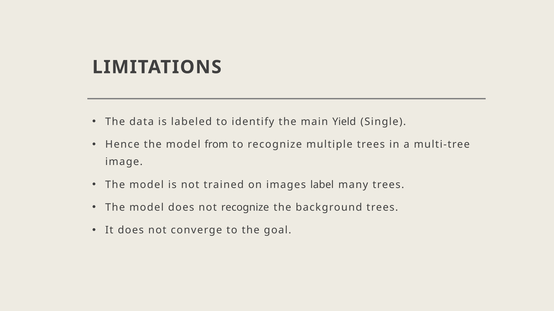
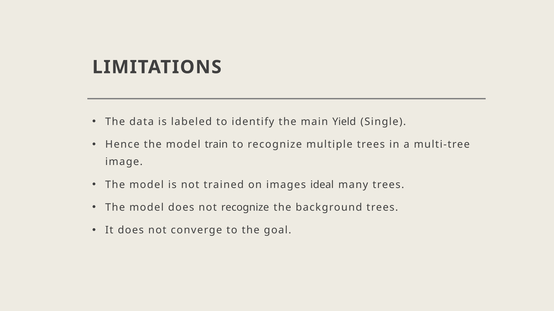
from: from -> train (216, 145)
label: label -> ideal (322, 185)
